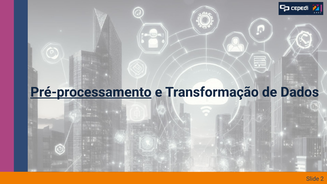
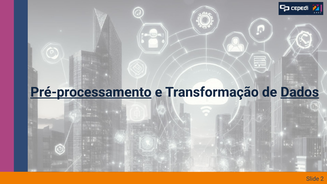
Dados underline: none -> present (300, 92)
